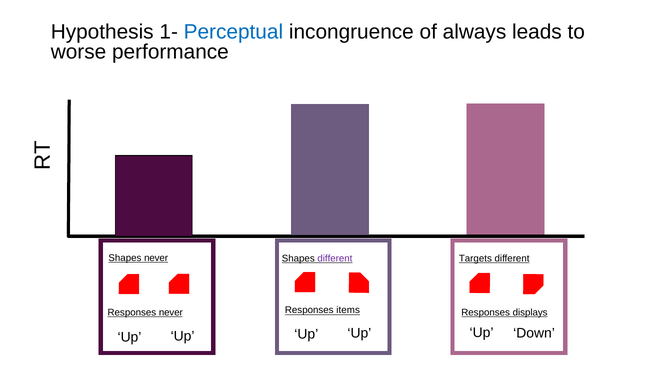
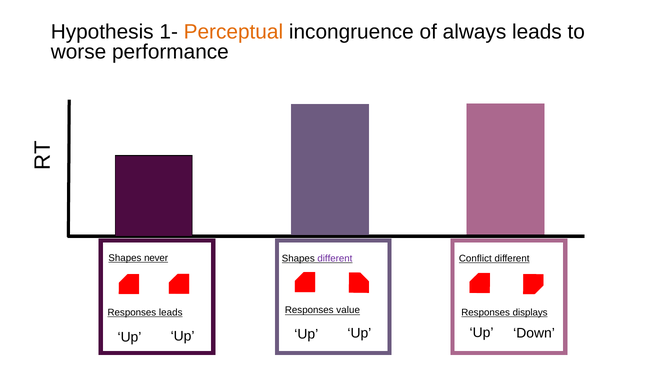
Perceptual colour: blue -> orange (233, 32)
Targets: Targets -> Conflict (475, 259)
items: items -> value (348, 311)
Responses never: never -> leads (171, 313)
